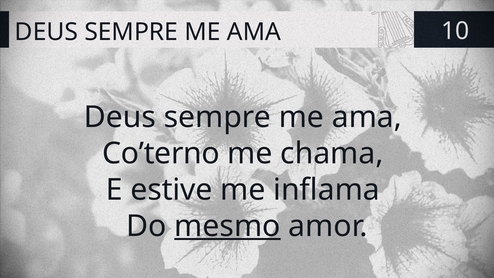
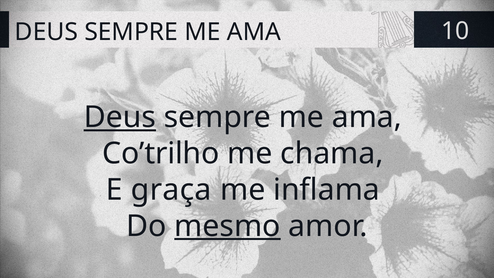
Deus underline: none -> present (120, 117)
Co’terno: Co’terno -> Co’trilho (161, 154)
estive: estive -> graça (171, 190)
